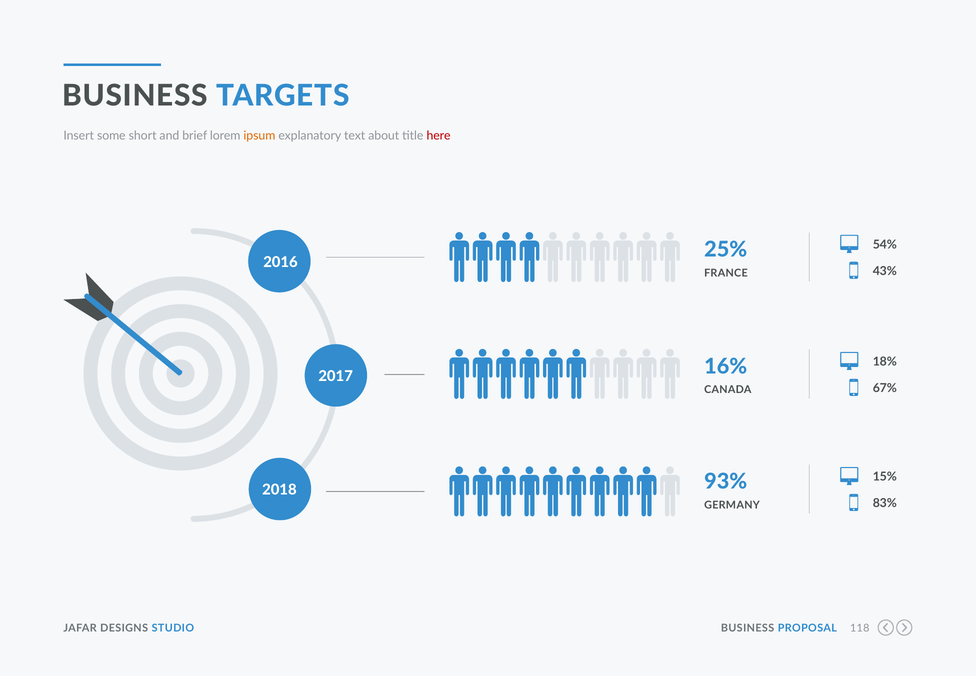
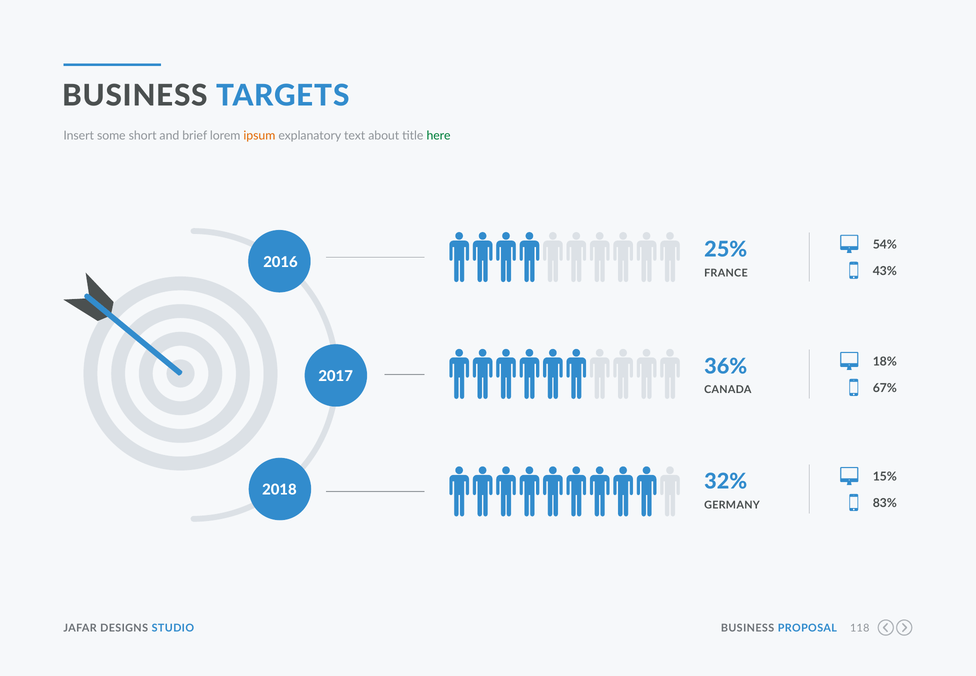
here colour: red -> green (439, 136)
16%: 16% -> 36% (726, 366)
93%: 93% -> 32% (726, 482)
